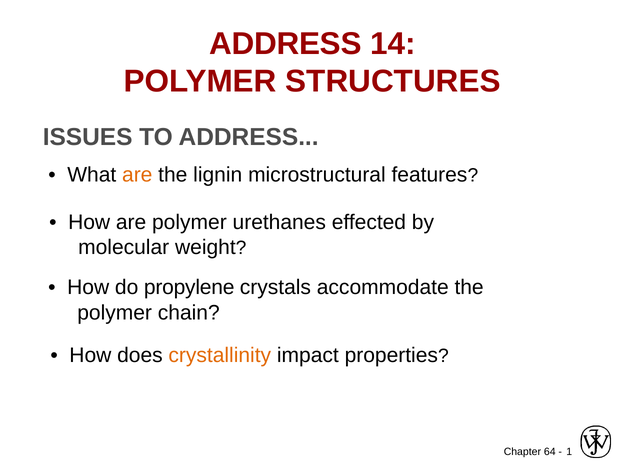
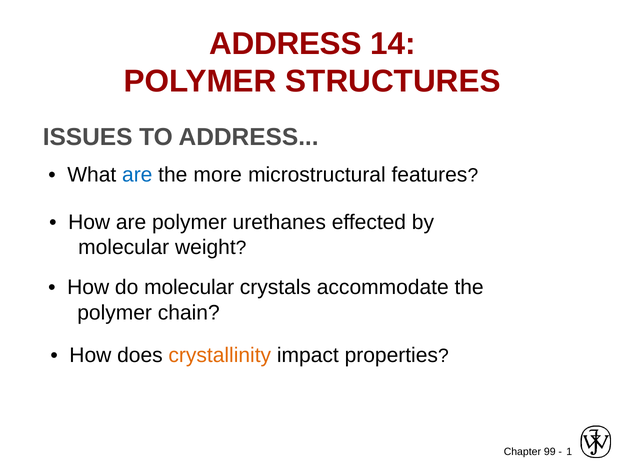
are colour: orange -> blue (137, 175)
lignin: lignin -> more (218, 175)
do propylene: propylene -> molecular (189, 287)
64: 64 -> 99 (550, 451)
